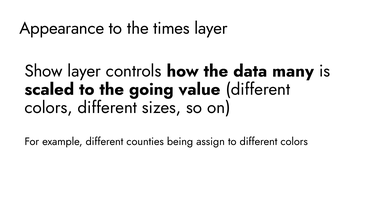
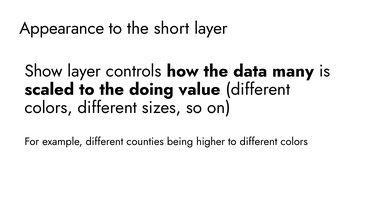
times: times -> short (171, 28)
going: going -> doing (151, 89)
assign: assign -> higher (211, 141)
